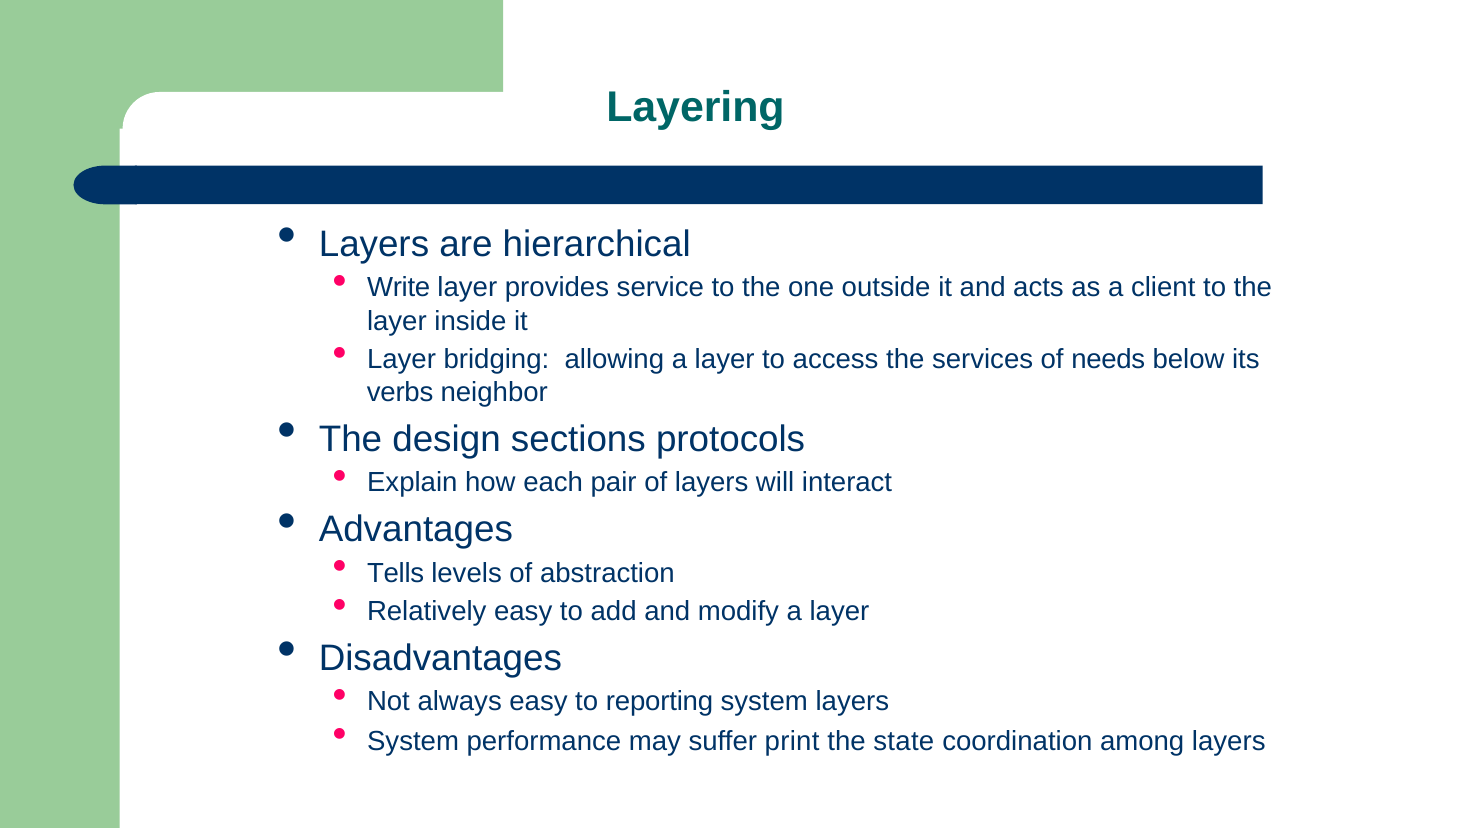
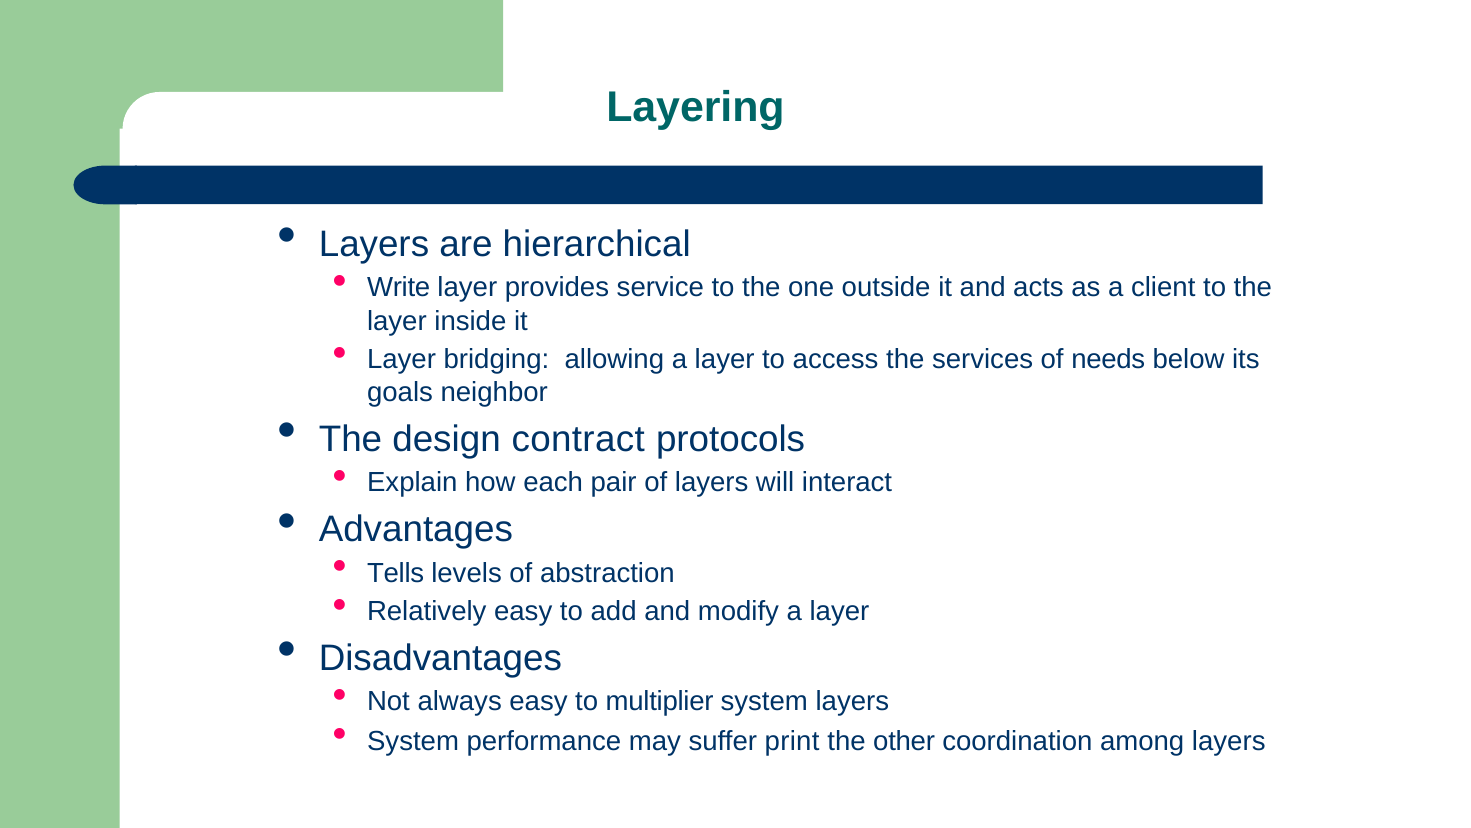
verbs: verbs -> goals (400, 392)
sections: sections -> contract (578, 439)
reporting: reporting -> multiplier (660, 701)
state: state -> other (904, 740)
